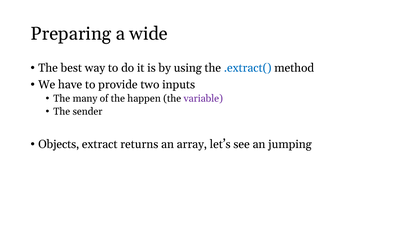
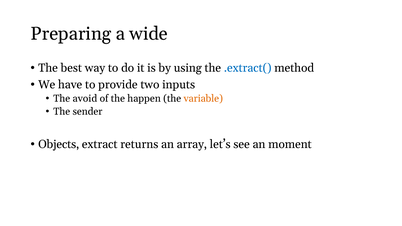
many: many -> avoid (85, 99)
variable colour: purple -> orange (203, 99)
jumping: jumping -> moment (290, 144)
